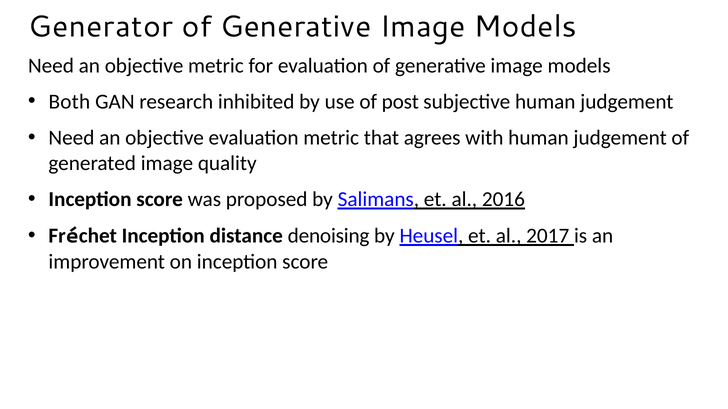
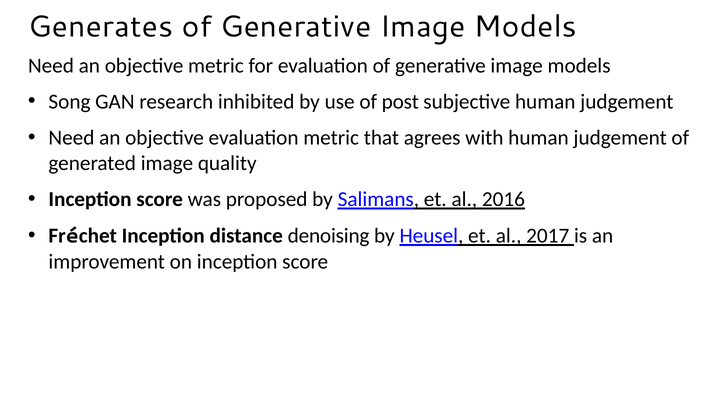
Generator: Generator -> Generates (101, 27)
Both: Both -> Song (69, 102)
